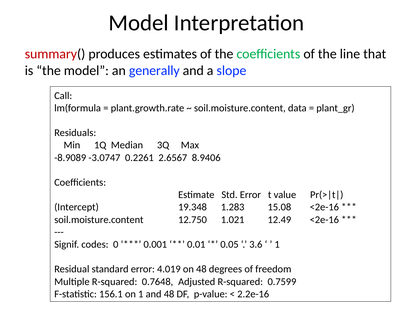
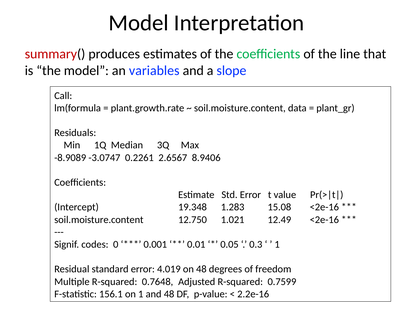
generally: generally -> variables (154, 70)
3.6: 3.6 -> 0.3 (256, 244)
